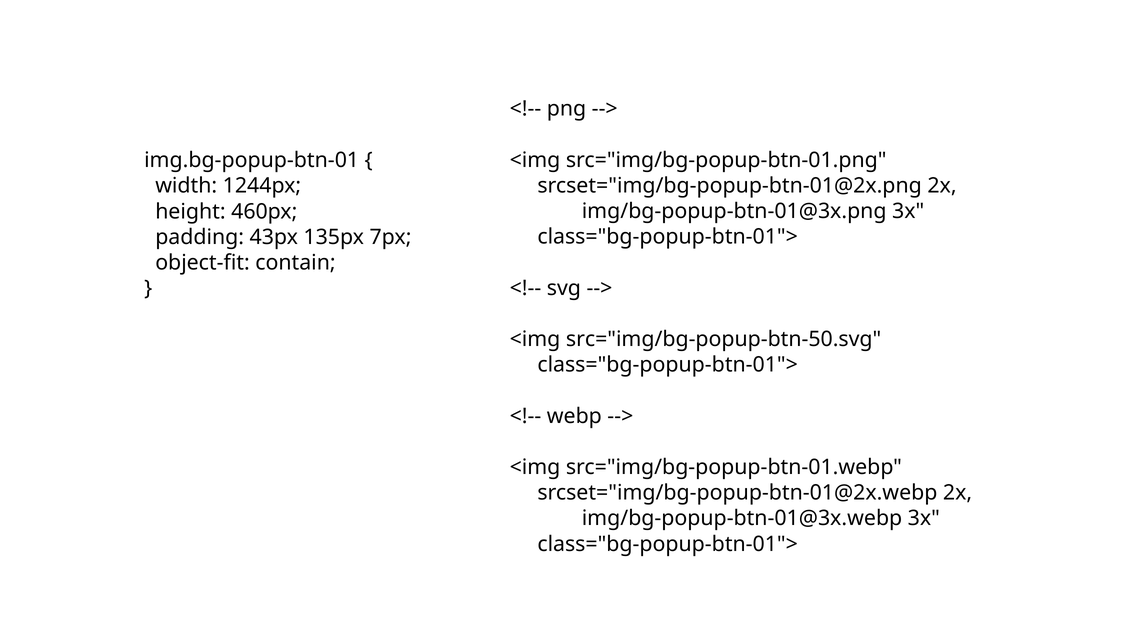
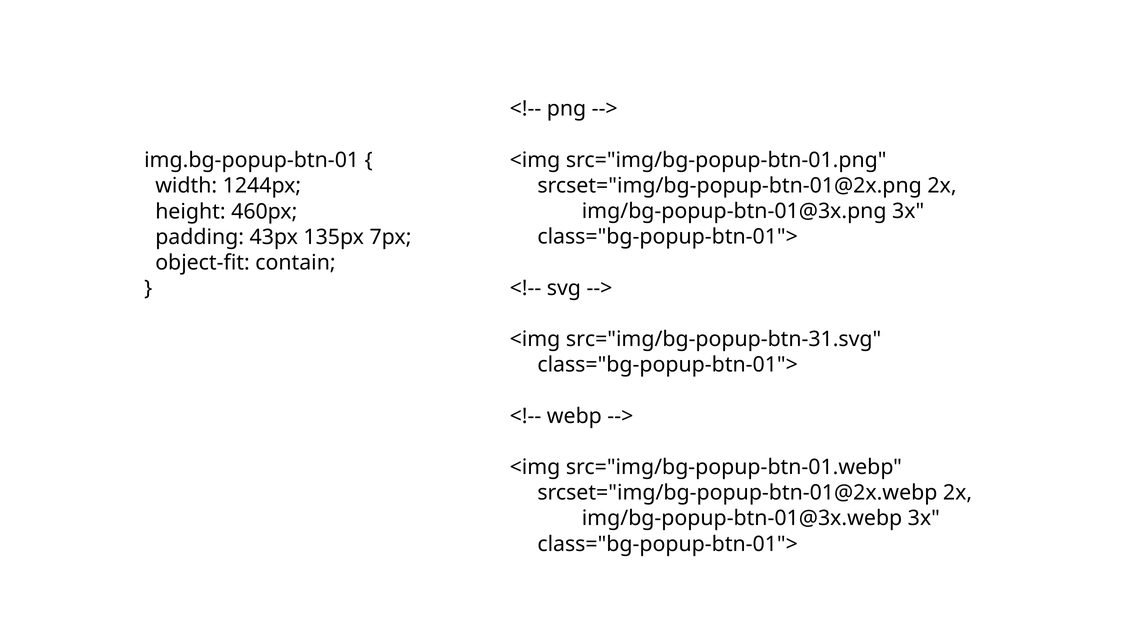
src="img/bg-popup-btn-50.svg: src="img/bg-popup-btn-50.svg -> src="img/bg-popup-btn-31.svg (724, 339)
